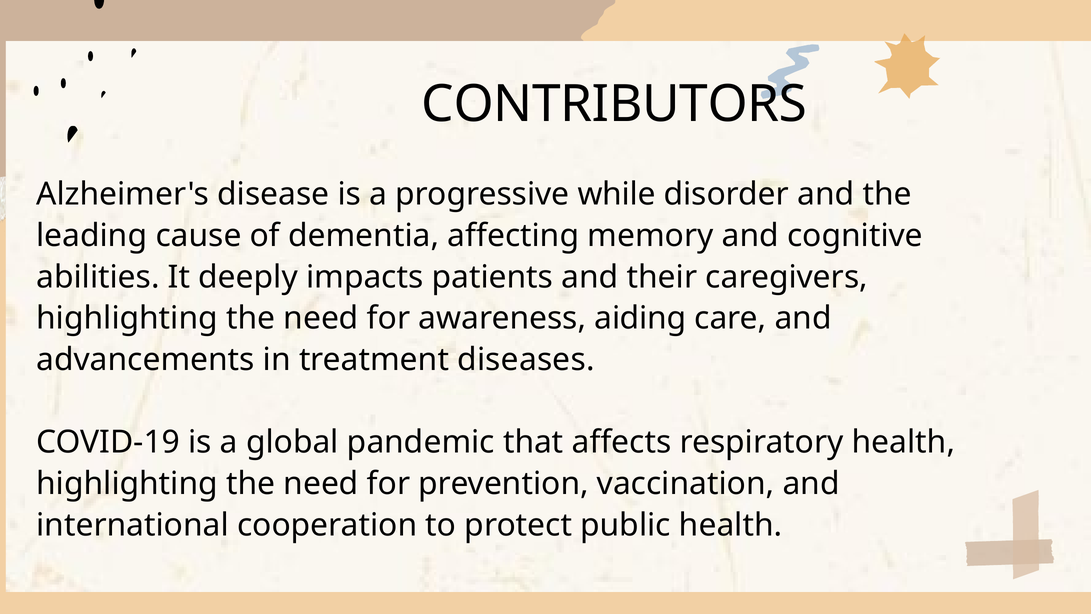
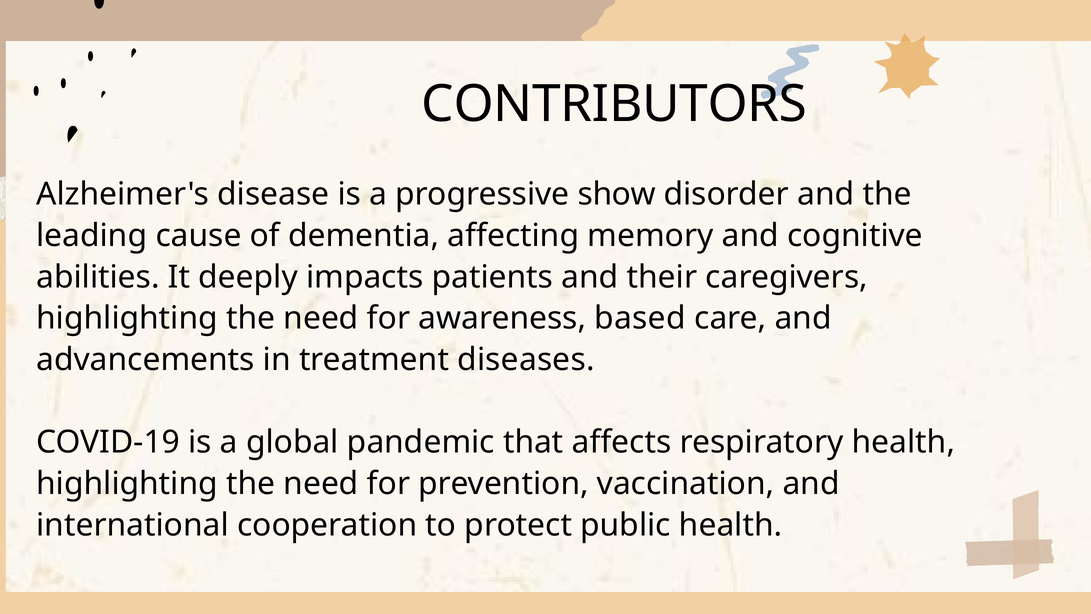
while: while -> show (617, 194)
aiding: aiding -> based (640, 318)
